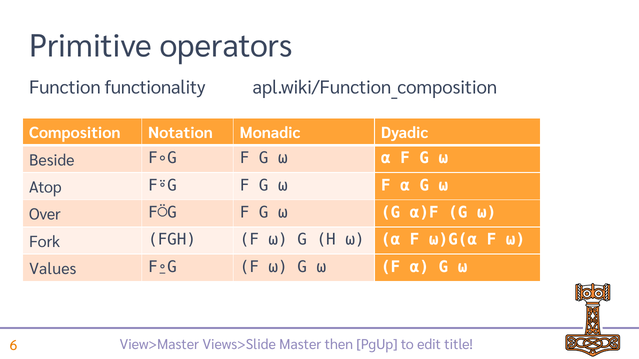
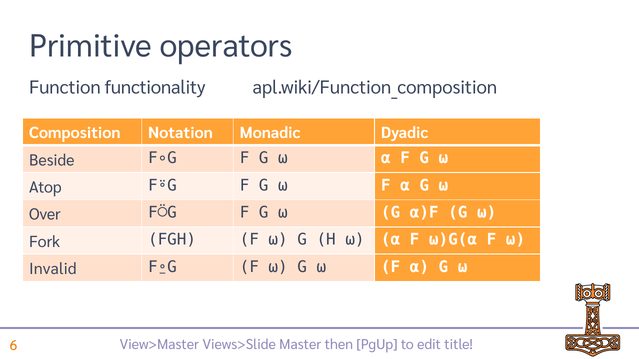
Values: Values -> Invalid (53, 269)
